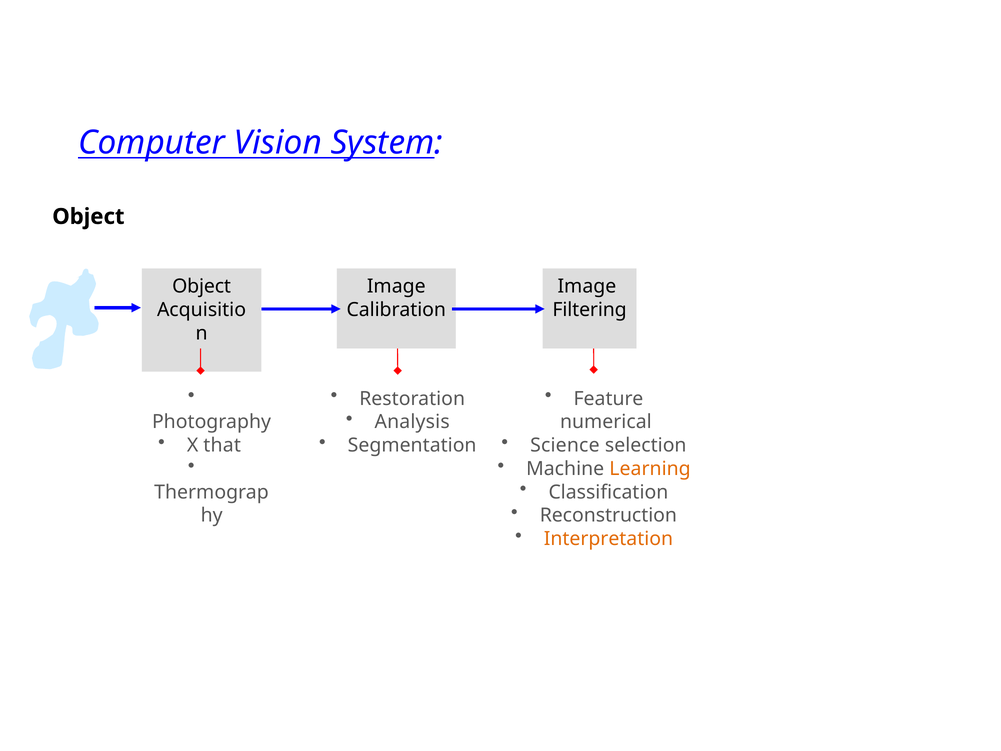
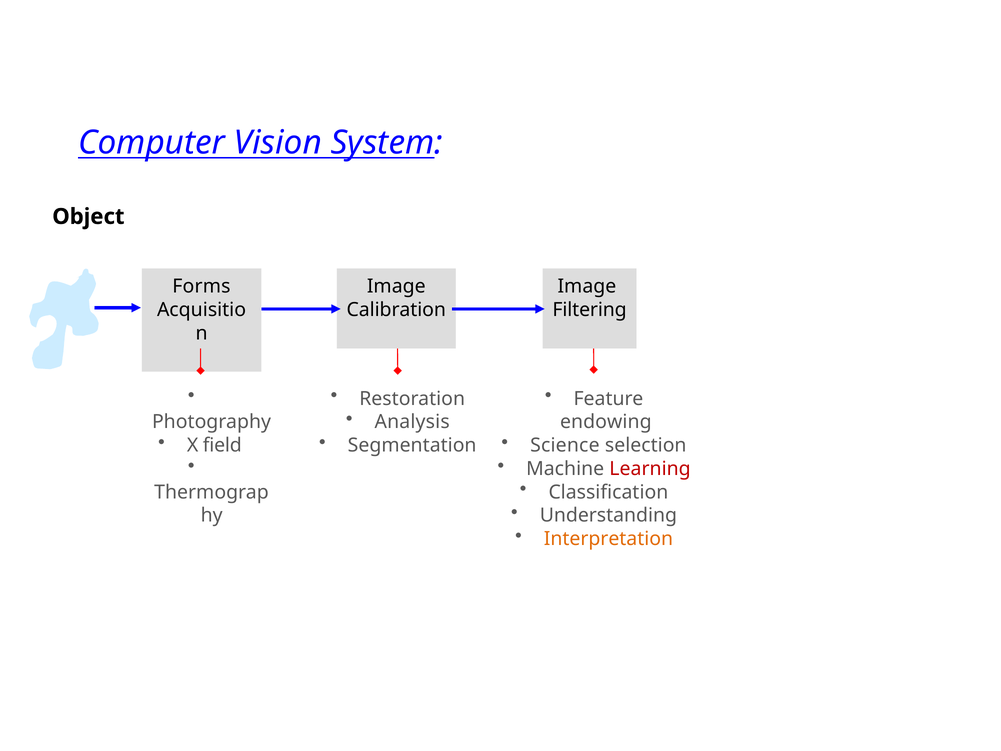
Object: Object -> Forms (201, 286)
numerical: numerical -> endowing (606, 422)
that: that -> field (222, 445)
Learning colour: orange -> red (650, 469)
Reconstruction: Reconstruction -> Understanding (608, 515)
